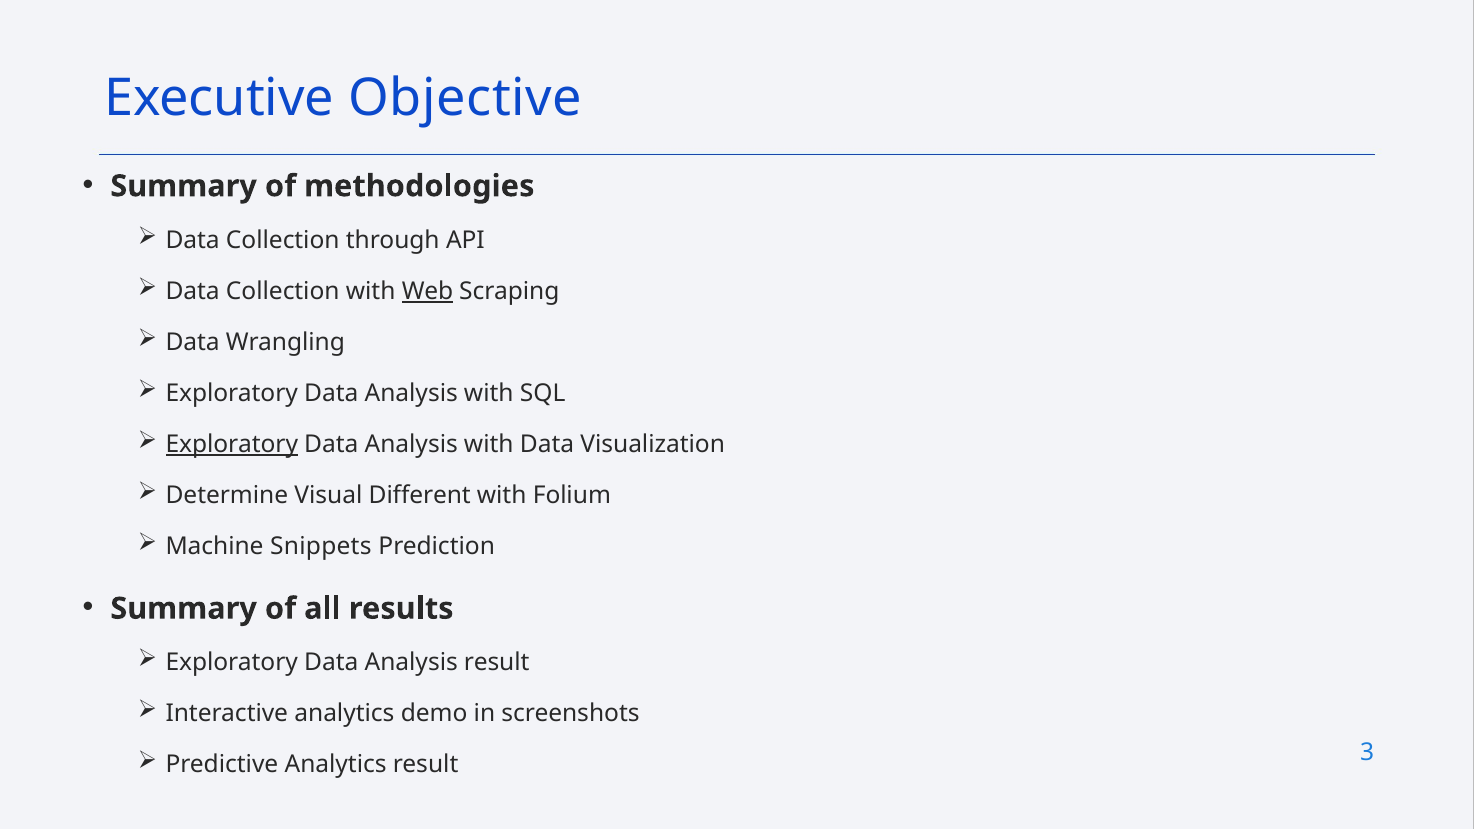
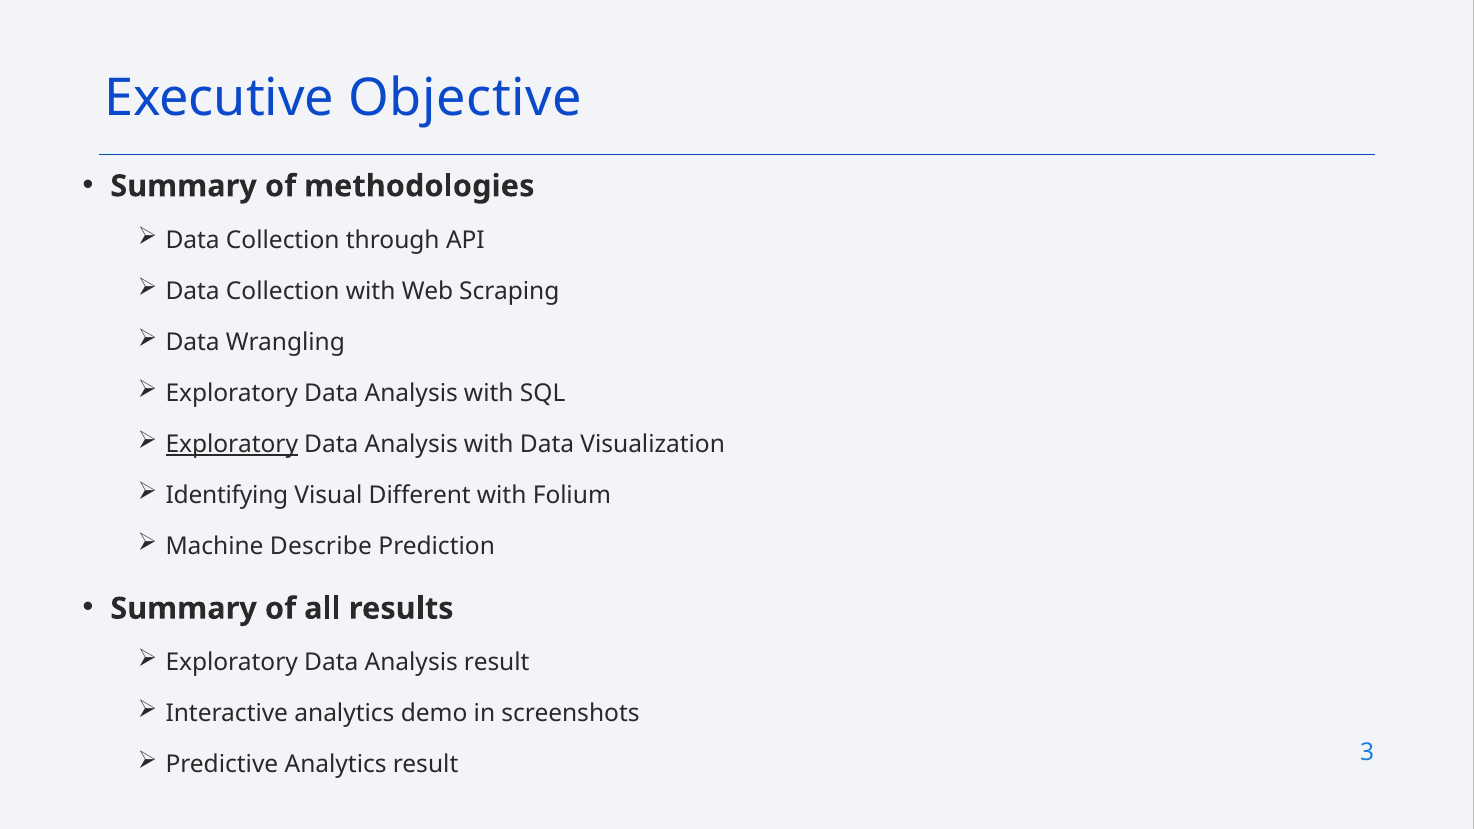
Web underline: present -> none (428, 291)
Determine: Determine -> Identifying (227, 495)
Snippets: Snippets -> Describe (321, 546)
